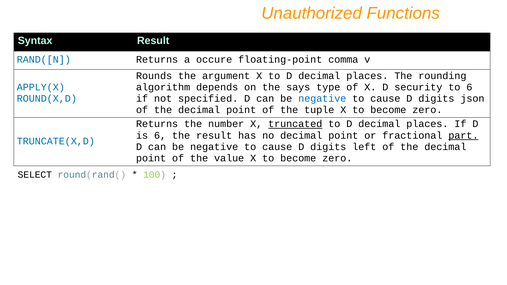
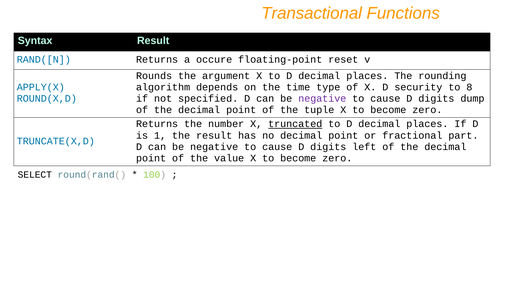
Unauthorized: Unauthorized -> Transactional (312, 13)
comma: comma -> reset (343, 60)
says: says -> time (298, 87)
to 6: 6 -> 8 (469, 87)
negative colour: blue -> purple (322, 99)
json: json -> dump (472, 99)
is 6: 6 -> 1 (160, 135)
part underline: present -> none (463, 135)
